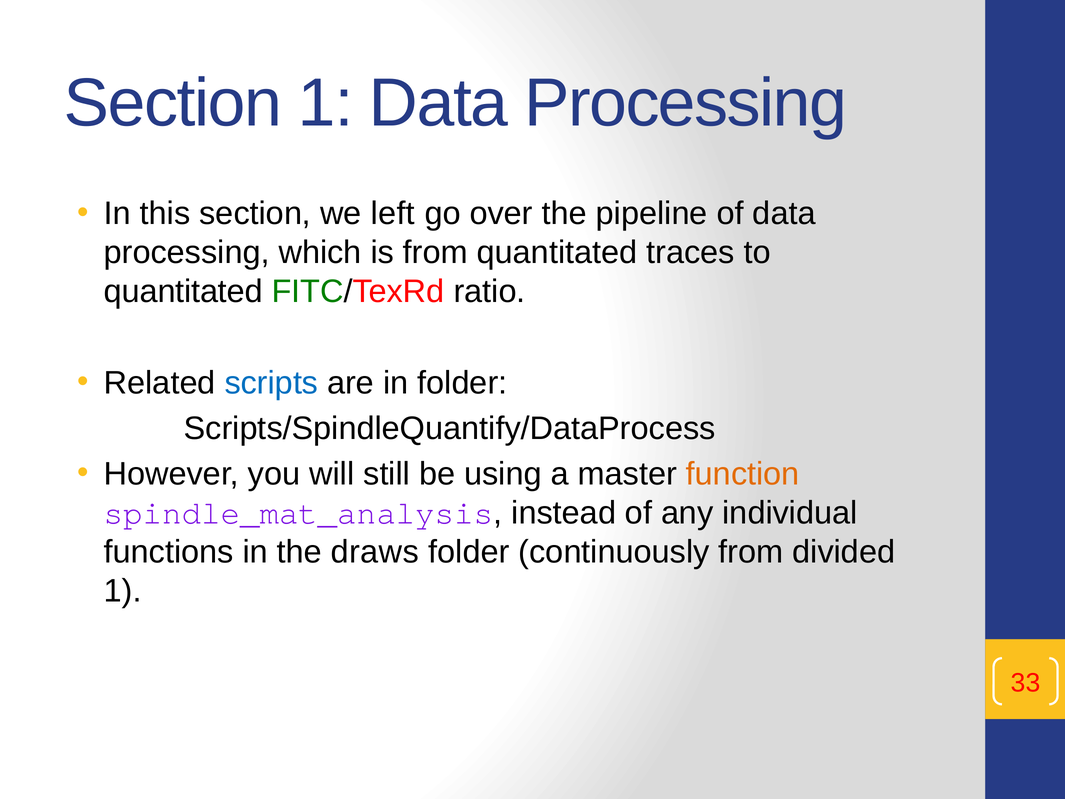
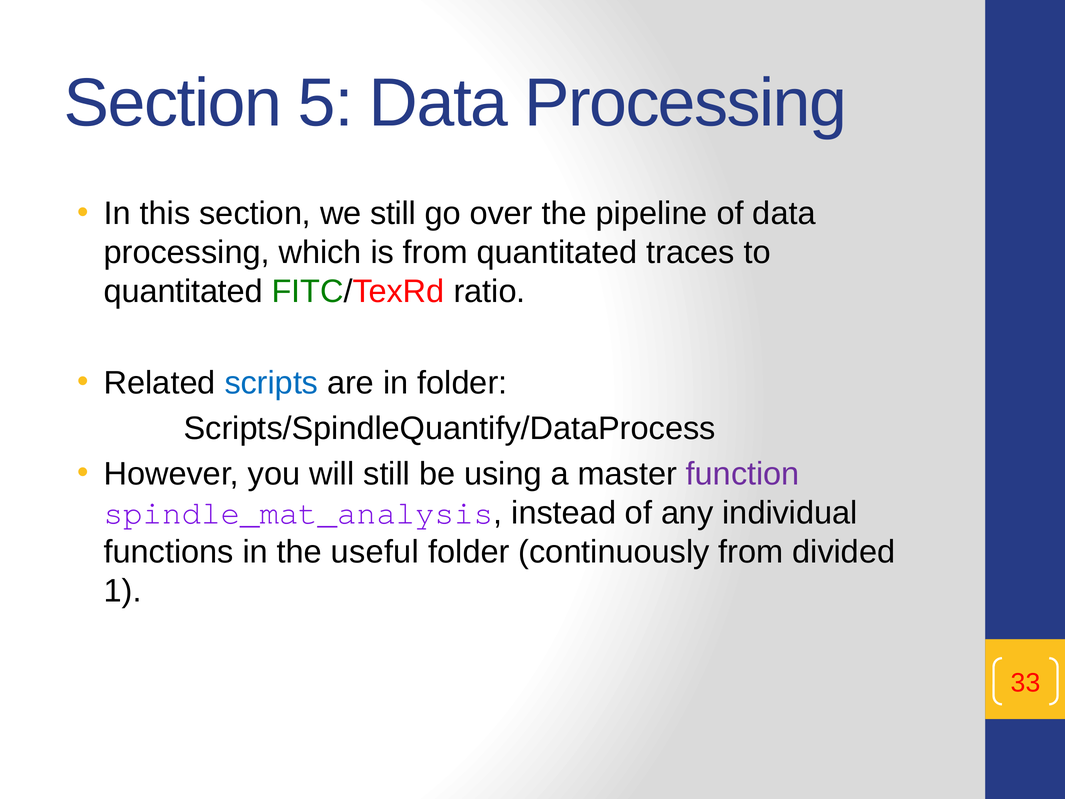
Section 1: 1 -> 5 (326, 103)
we left: left -> still (393, 213)
function colour: orange -> purple (743, 474)
draws: draws -> useful (375, 552)
